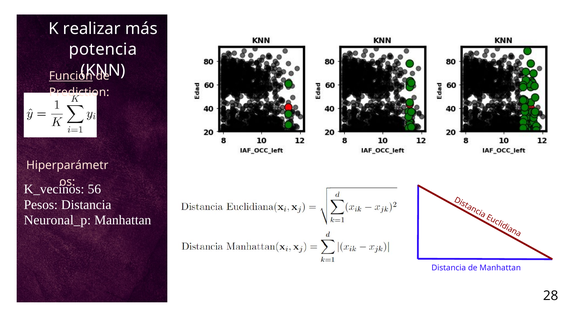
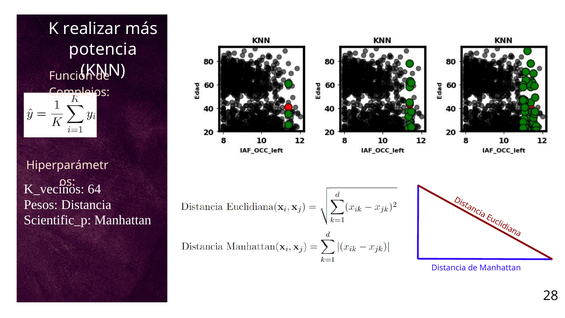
Función underline: present -> none (71, 76)
Prediction: Prediction -> Complejos (79, 92)
56: 56 -> 64 (94, 189)
Neuronal_p: Neuronal_p -> Scientific_p (57, 220)
